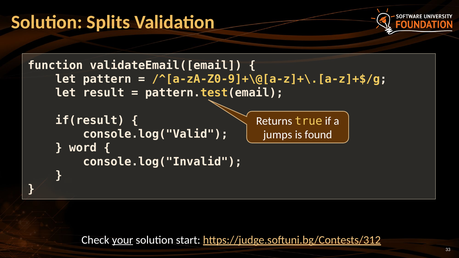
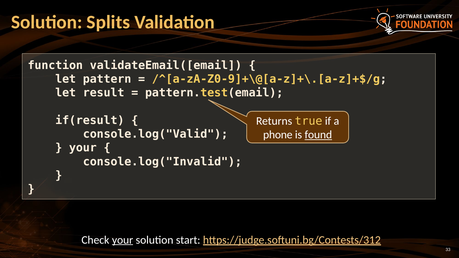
jumps: jumps -> phone (278, 135)
found underline: none -> present (318, 135)
word: word -> your (83, 148)
